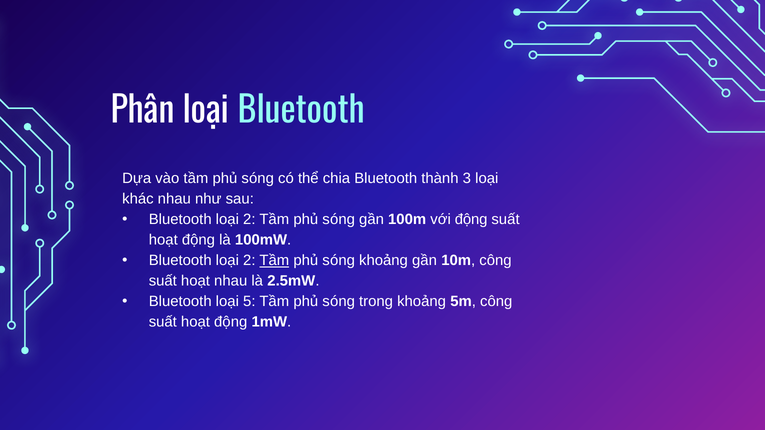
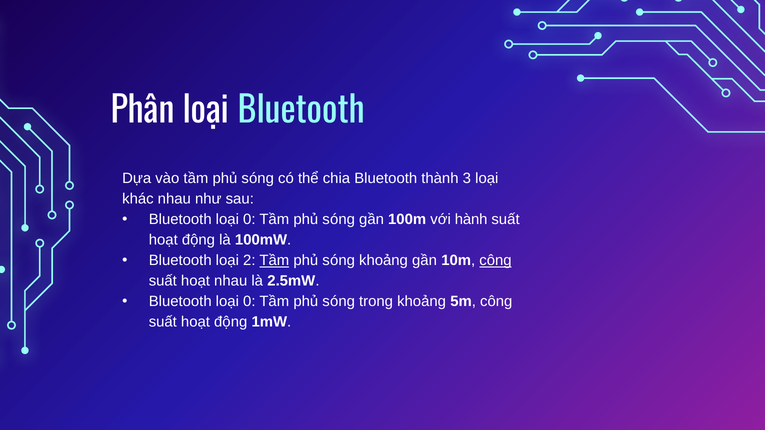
2: 2 -> 0 (249, 220)
với động: động -> hành (471, 220)
công underline: none -> present (495, 261)
5: 5 -> 0 (249, 302)
